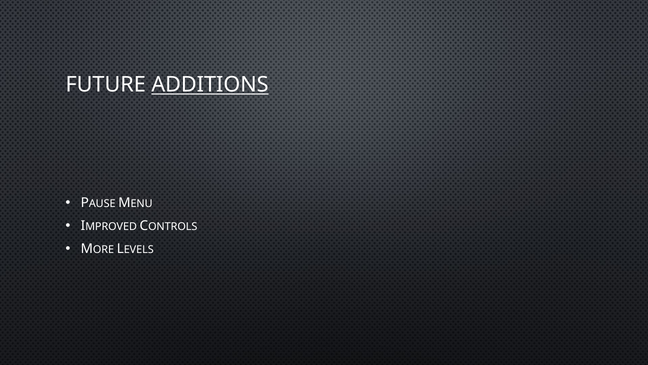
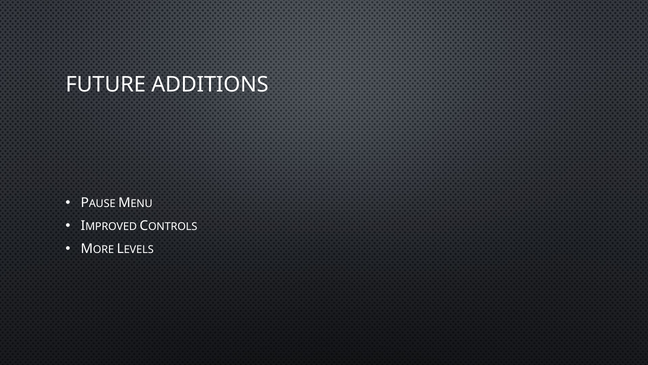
ADDITIONS underline: present -> none (210, 85)
